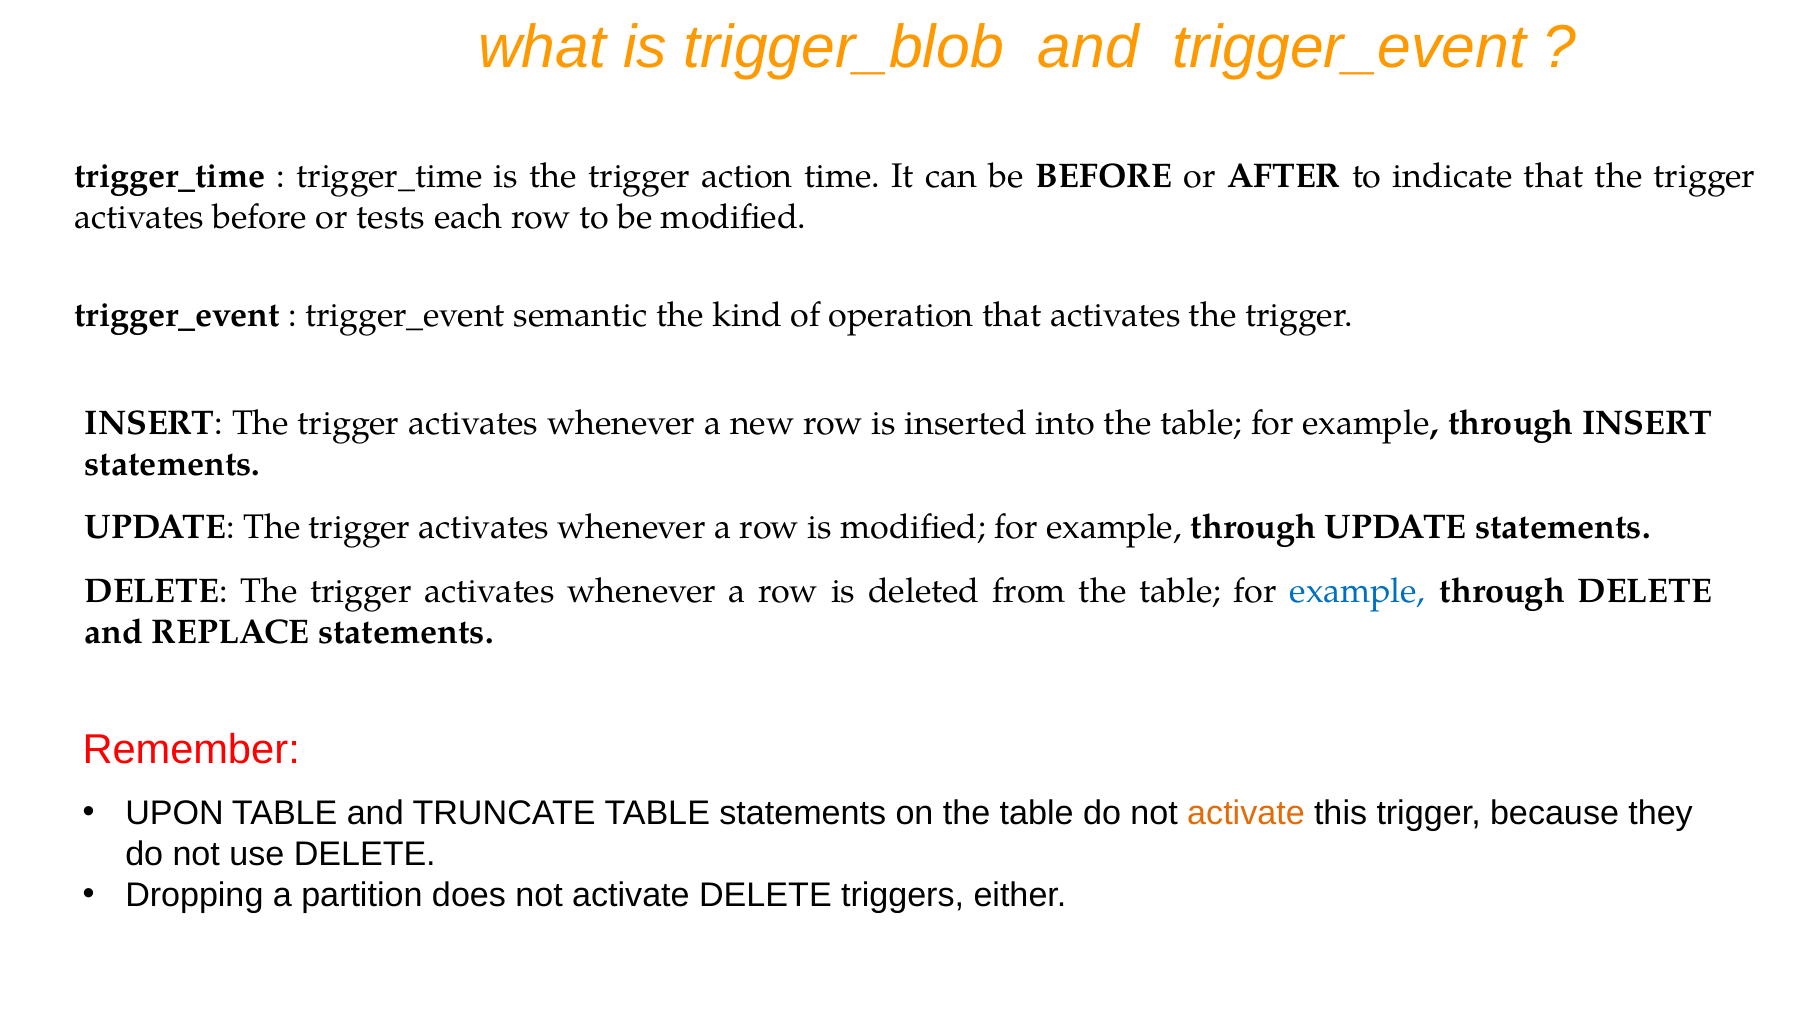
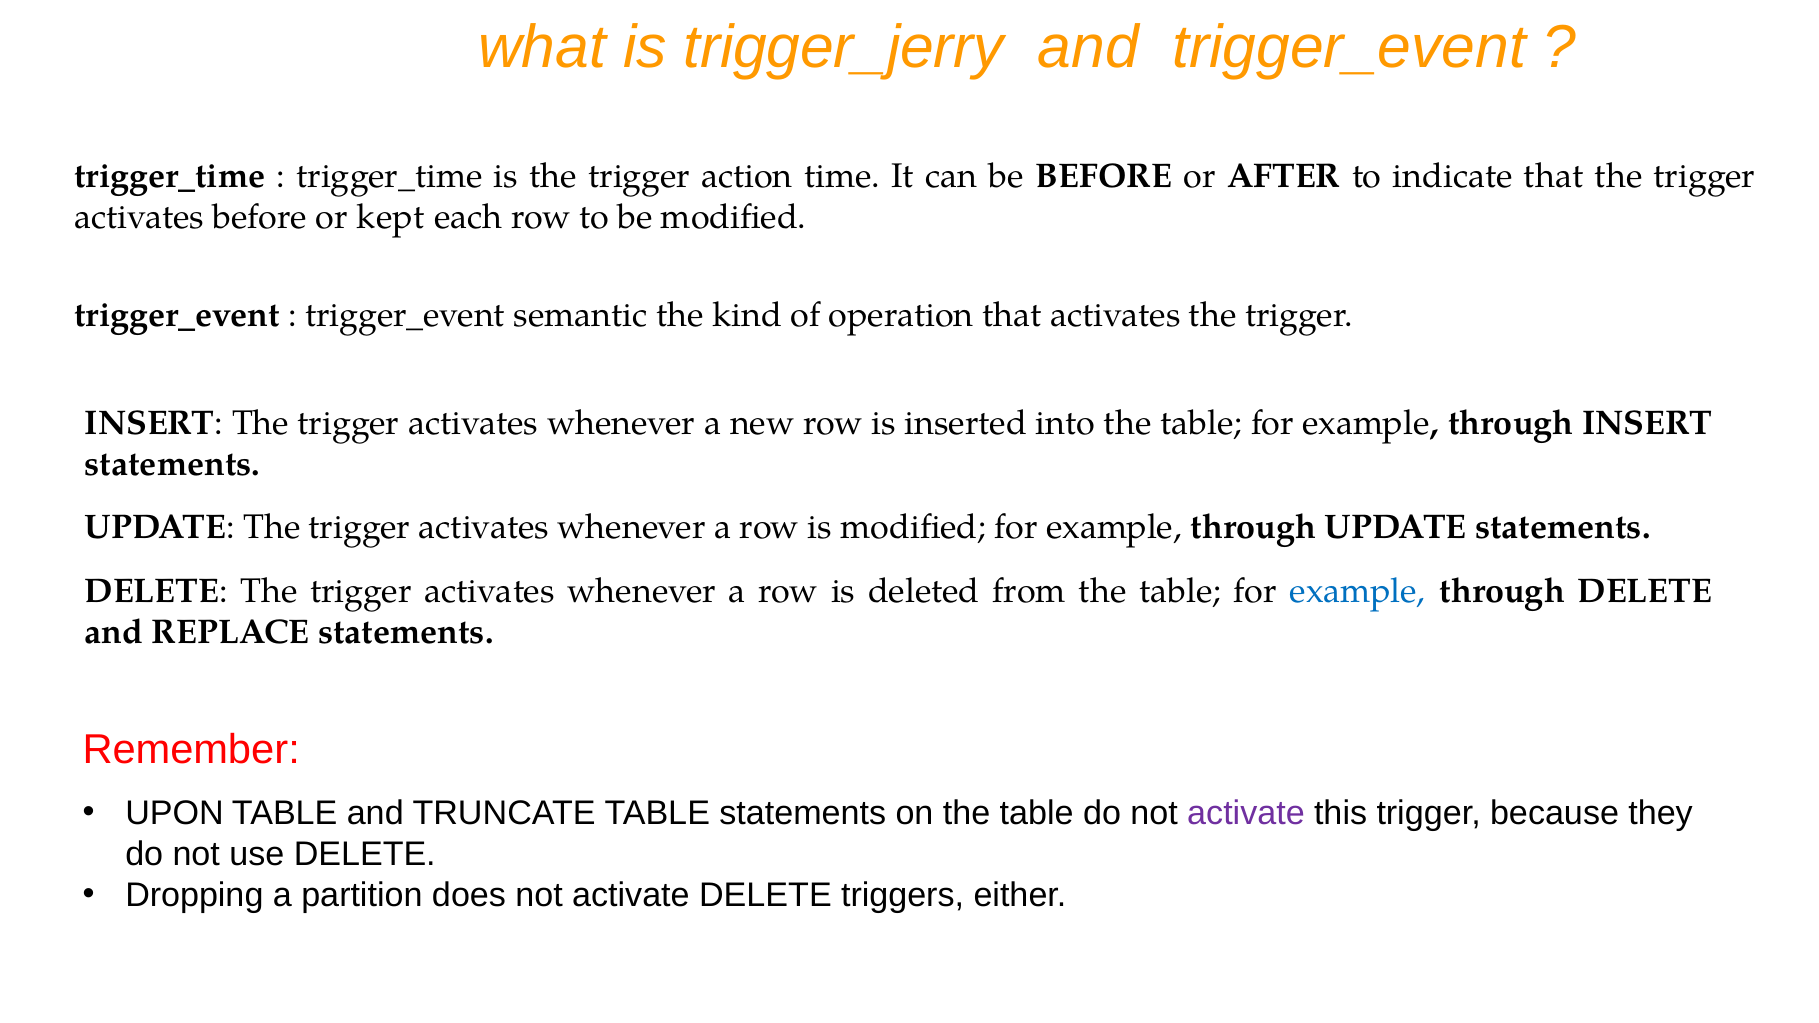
trigger_blob: trigger_blob -> trigger_jerry (844, 47)
tests: tests -> kept (391, 217)
activate colour: orange -> purple (1246, 813)
